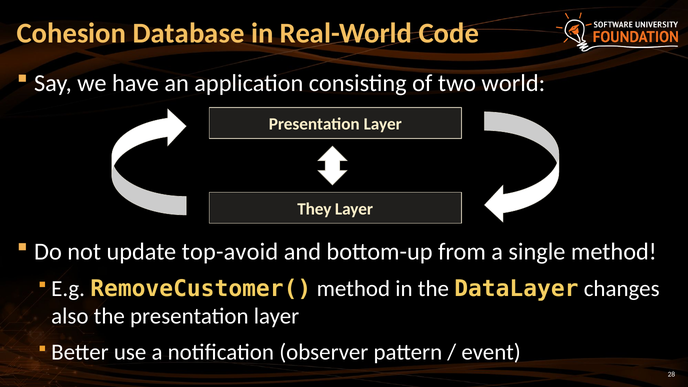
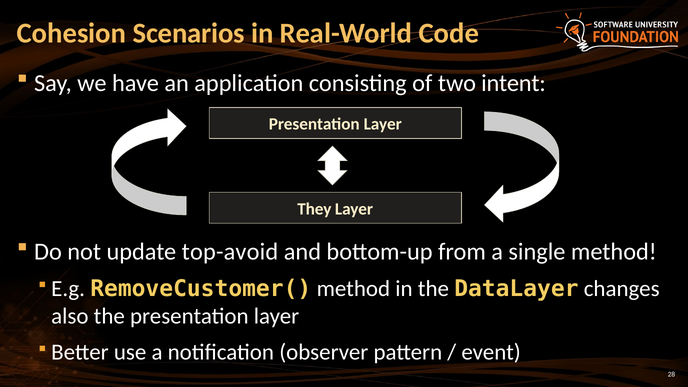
Database: Database -> Scenarios (189, 33)
world: world -> intent (513, 83)
